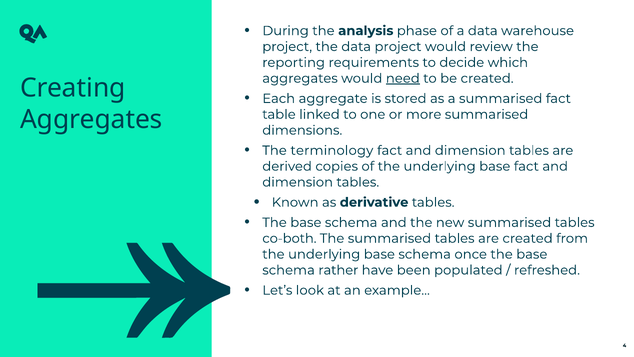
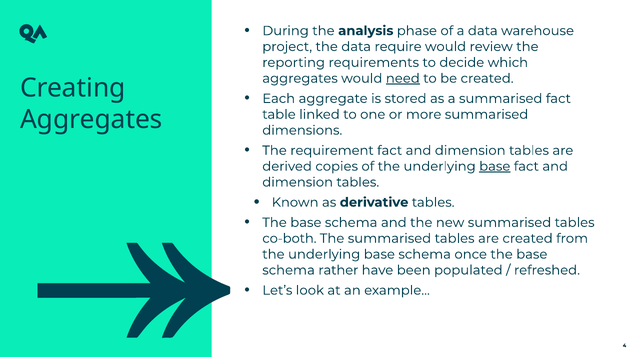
data project: project -> require (398, 47)
terminology: terminology -> requirement (332, 150)
base underline: none -> present (495, 166)
